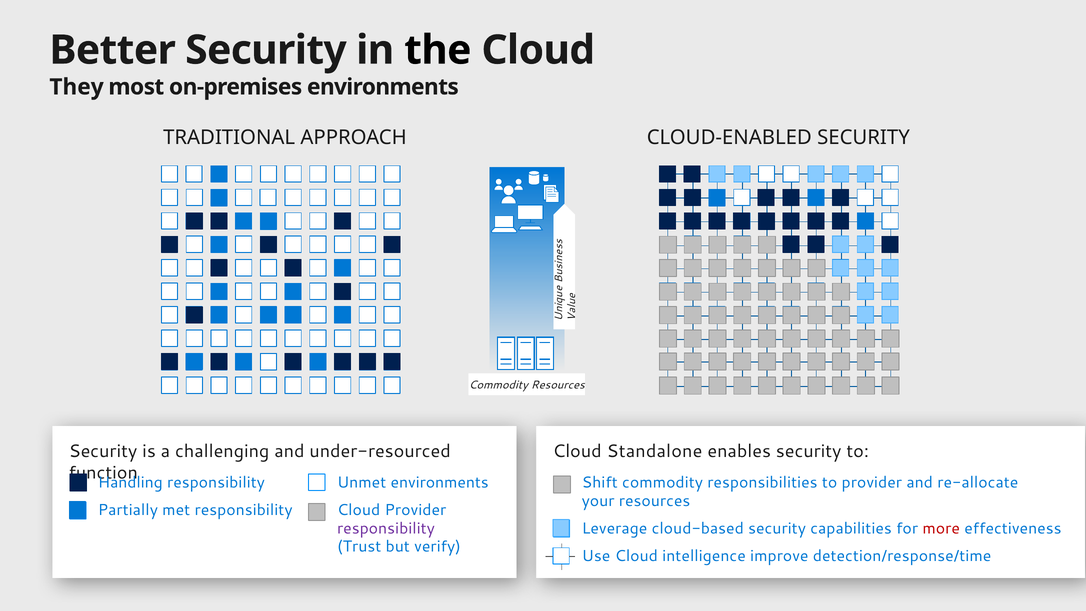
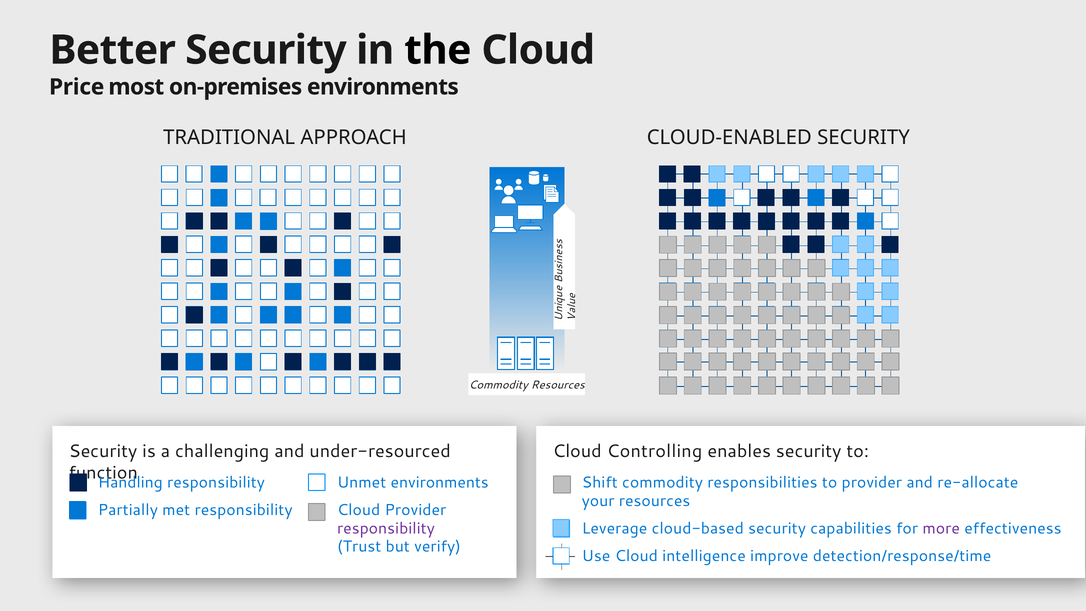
They: They -> Price (77, 87)
Standalone: Standalone -> Controlling (654, 451)
more colour: red -> purple (941, 529)
